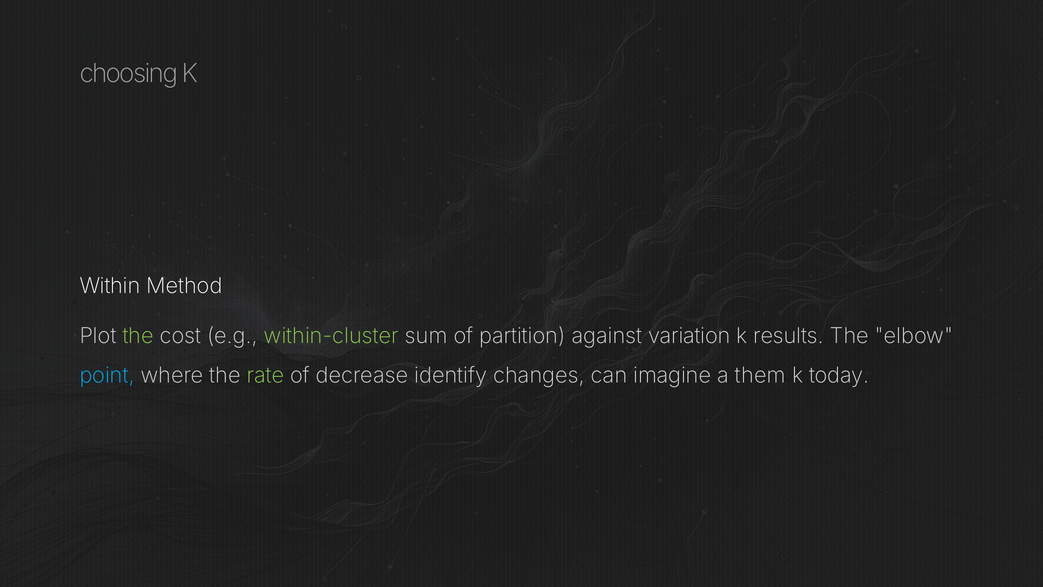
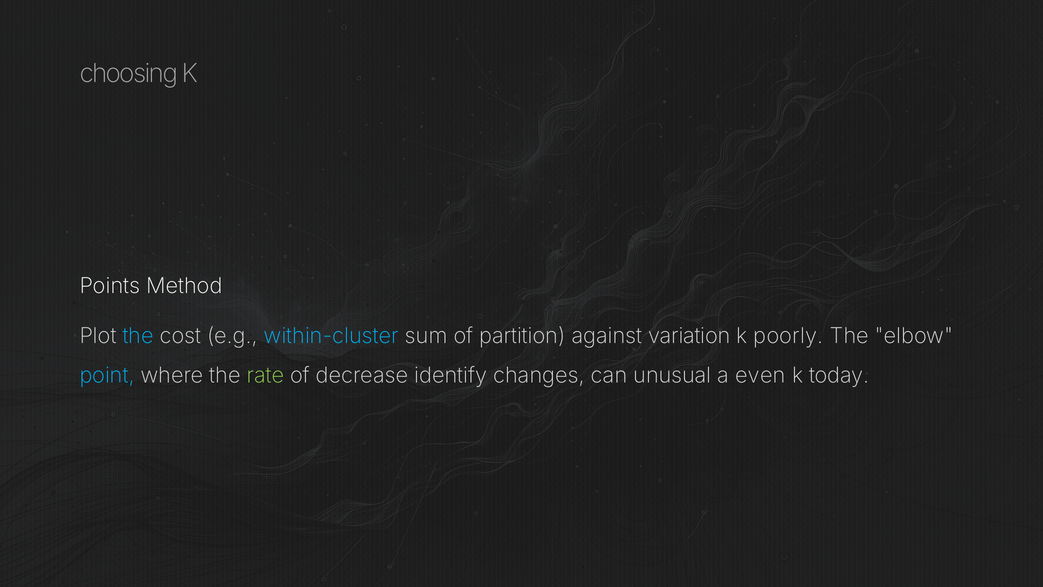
Within: Within -> Points (110, 286)
the colour: light green -> light blue (138, 336)
within-cluster colour: light green -> light blue (331, 336)
results: results -> poorly (788, 336)
imagine: imagine -> unusual (672, 375)
them: them -> even (760, 375)
